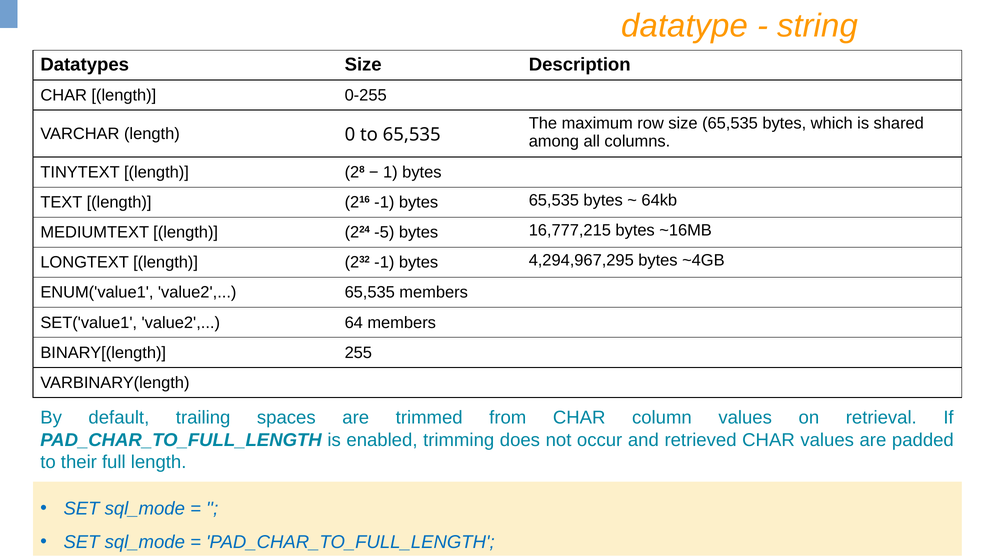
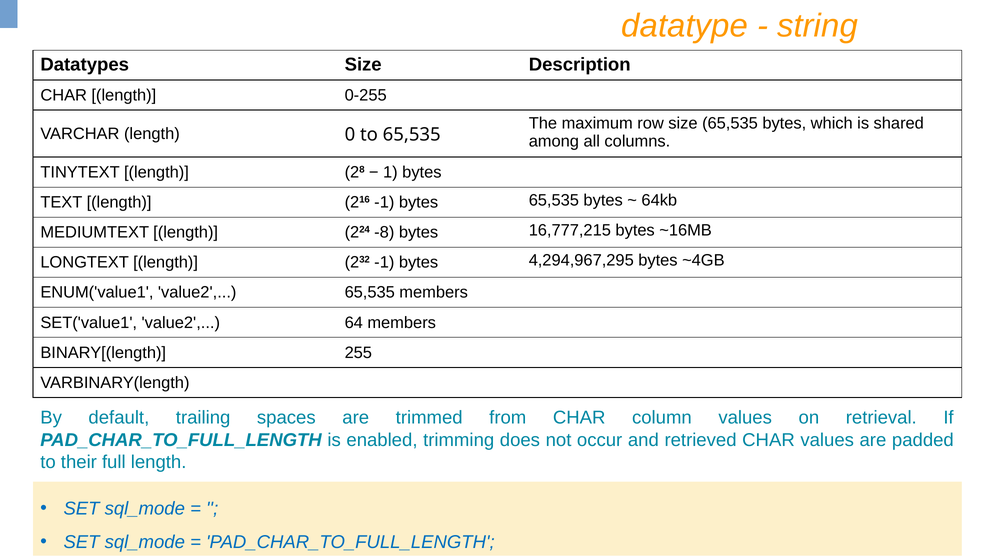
-5: -5 -> -8 (384, 233)
